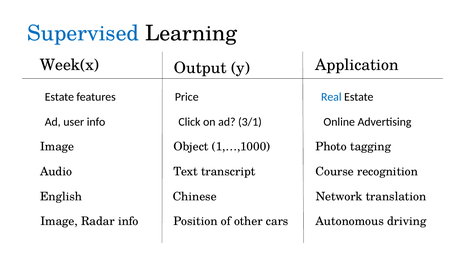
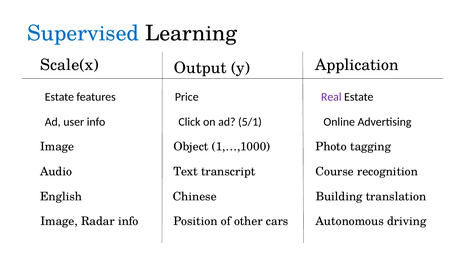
Week(x: Week(x -> Scale(x (69, 65)
Real colour: blue -> purple (331, 97)
3/1: 3/1 -> 5/1 (250, 122)
Network: Network -> Building (339, 197)
